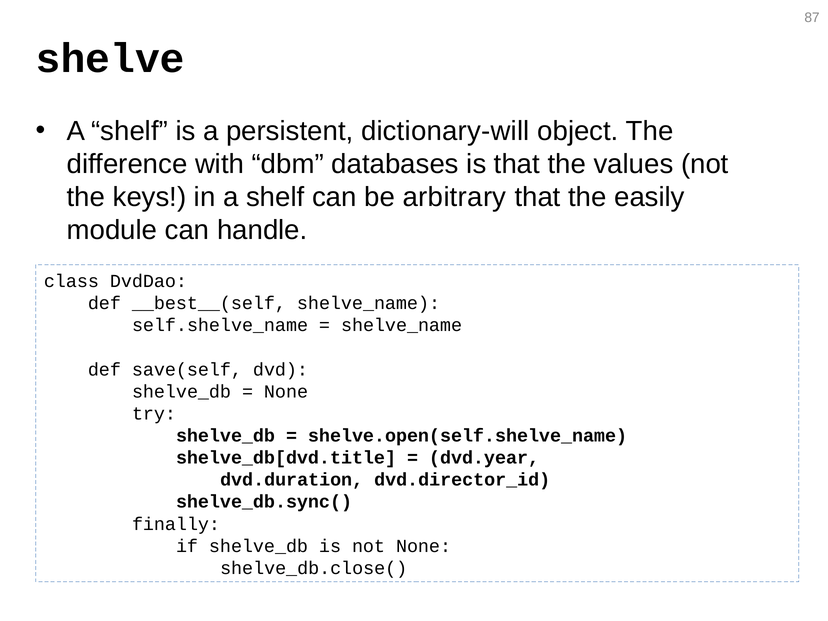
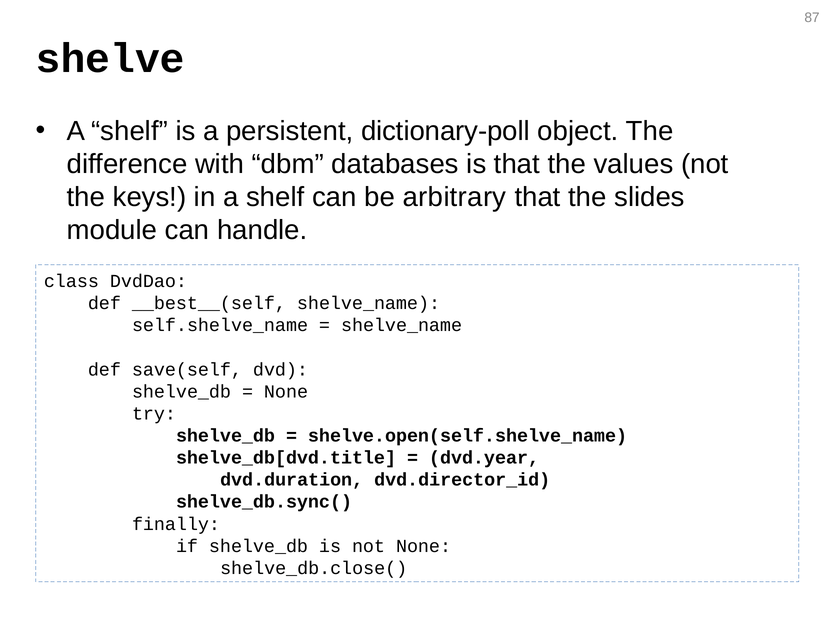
dictionary-will: dictionary-will -> dictionary-poll (445, 131)
easily: easily -> slides (650, 197)
